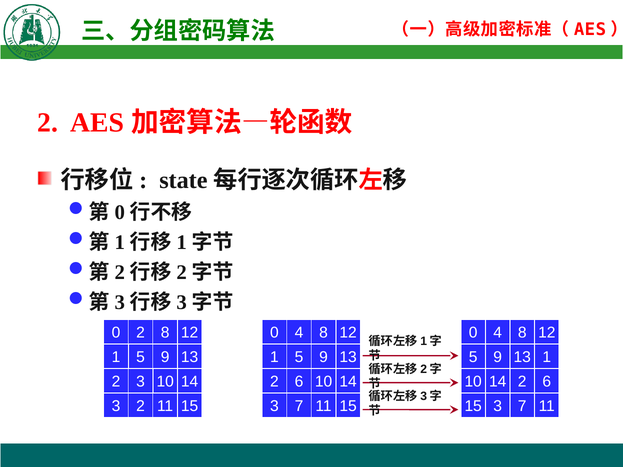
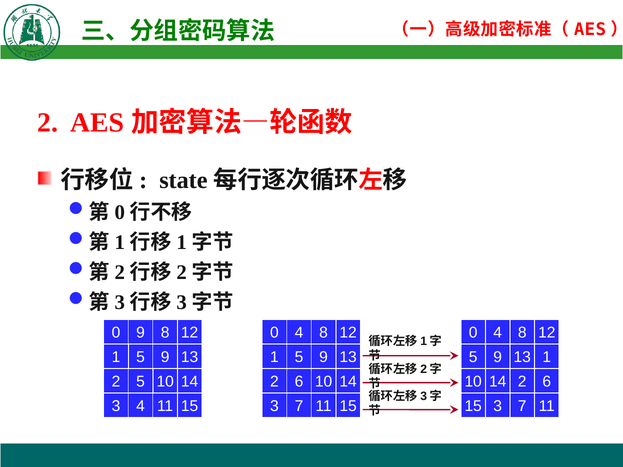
0 2: 2 -> 9 (141, 333)
3: 3 -> 5 (141, 382)
2: 2 -> 4 (141, 406)
